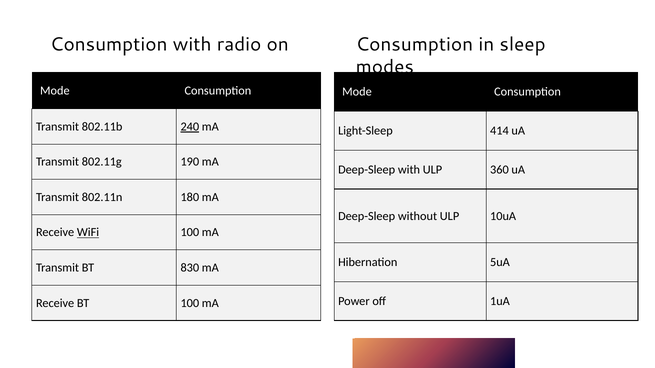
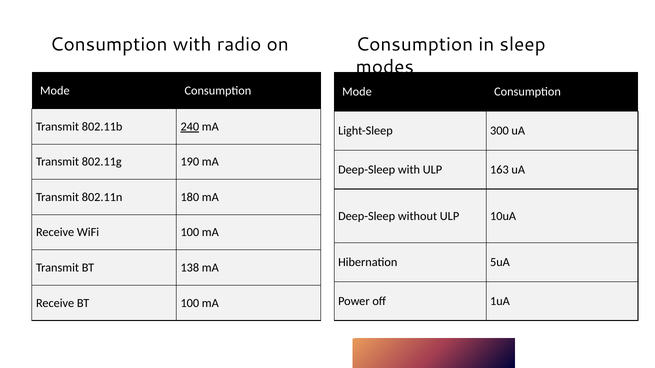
414: 414 -> 300 (499, 131)
360: 360 -> 163 (499, 170)
WiFi underline: present -> none (88, 233)
830: 830 -> 138 (190, 268)
